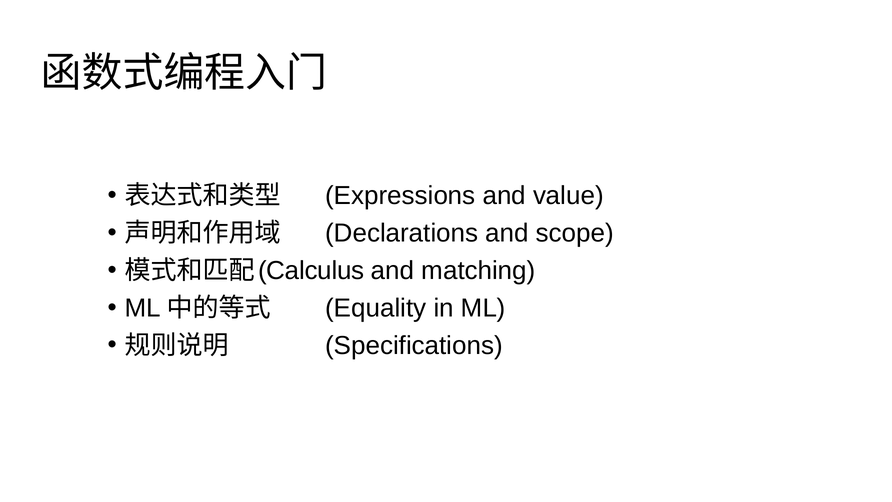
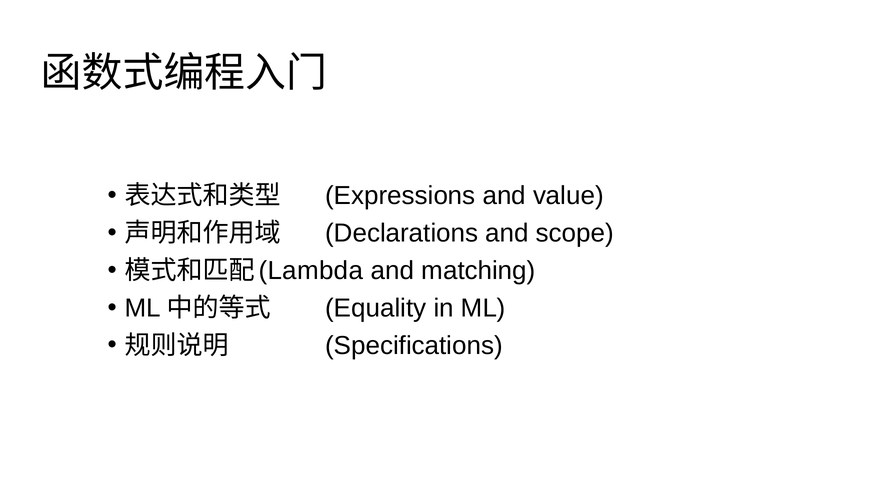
Calculus: Calculus -> Lambda (311, 270)
